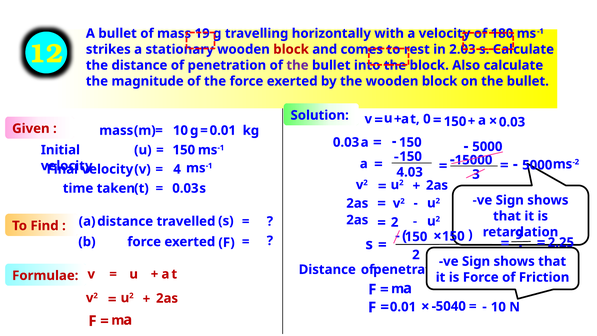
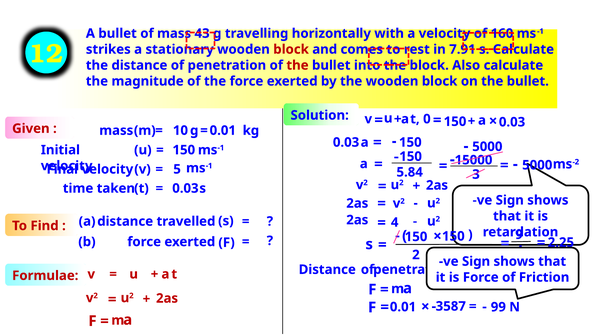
19: 19 -> 43 (202, 33)
180: 180 -> 160 (502, 33)
2.03: 2.03 -> 7.91 (462, 49)
the colour: purple -> red (297, 65)
4: 4 -> 5 (177, 169)
4.03: 4.03 -> 5.84 (410, 172)
2: 2 -> 4 (395, 222)
10: 10 -> 99 (498, 307)
5040: 5040 -> 3587 (451, 306)
